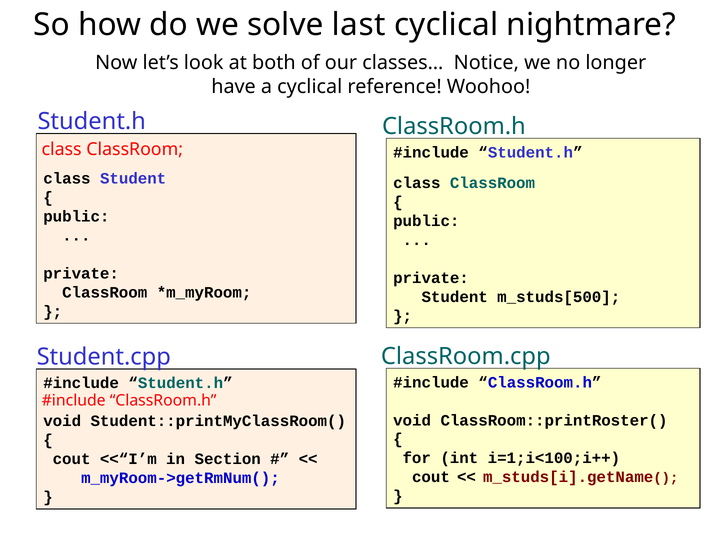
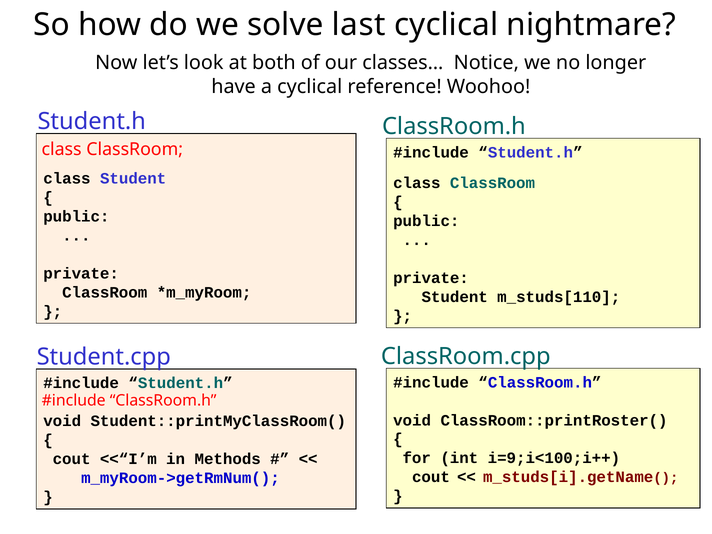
m_studs[500: m_studs[500 -> m_studs[110 (559, 297)
i=1;i<100;i++: i=1;i<100;i++ -> i=9;i<100;i++ (554, 458)
Section: Section -> Methods (228, 459)
